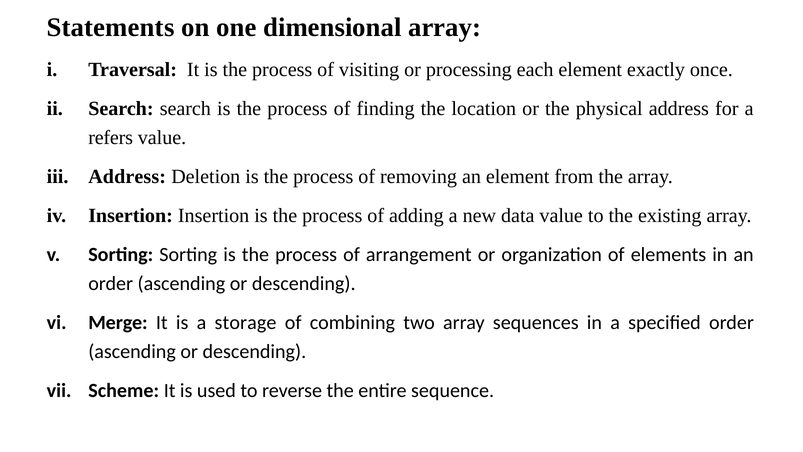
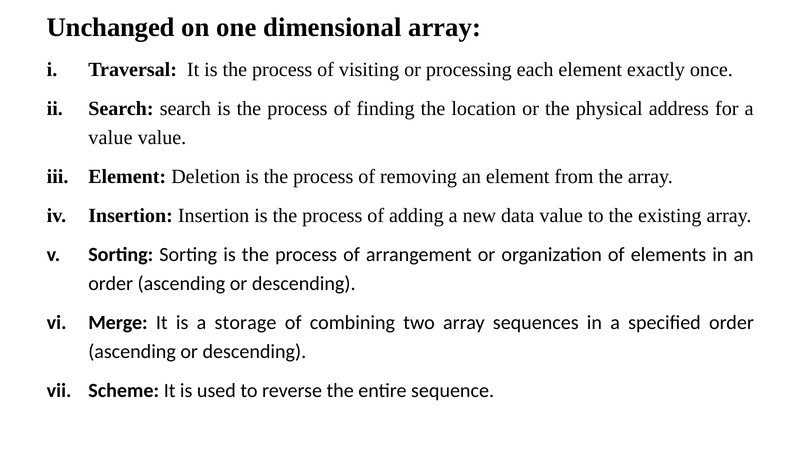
Statements: Statements -> Unchanged (111, 27)
refers: refers -> value (110, 138)
Address: Address -> Element (127, 177)
